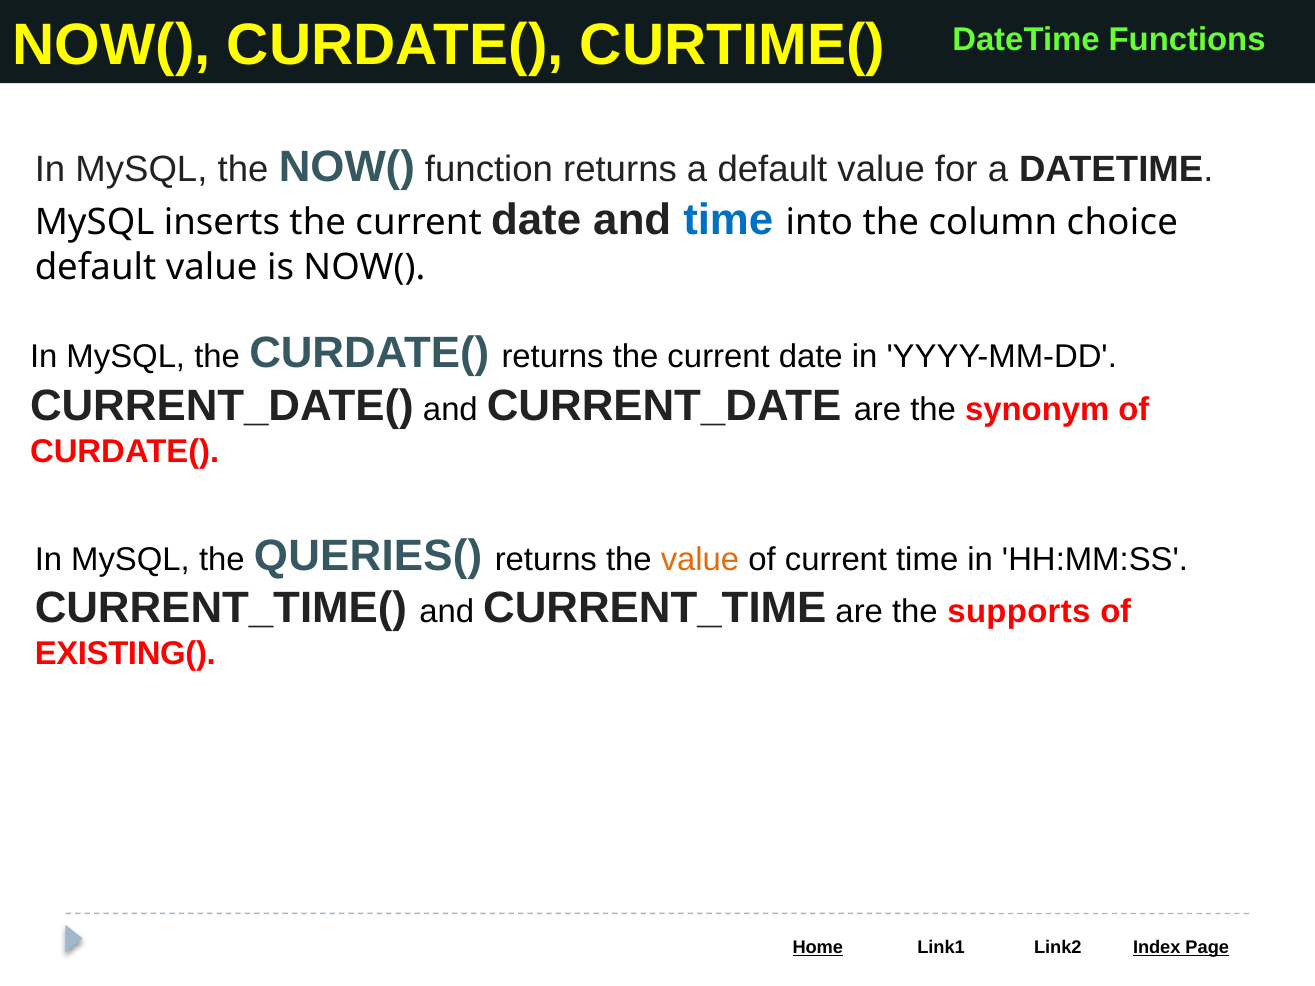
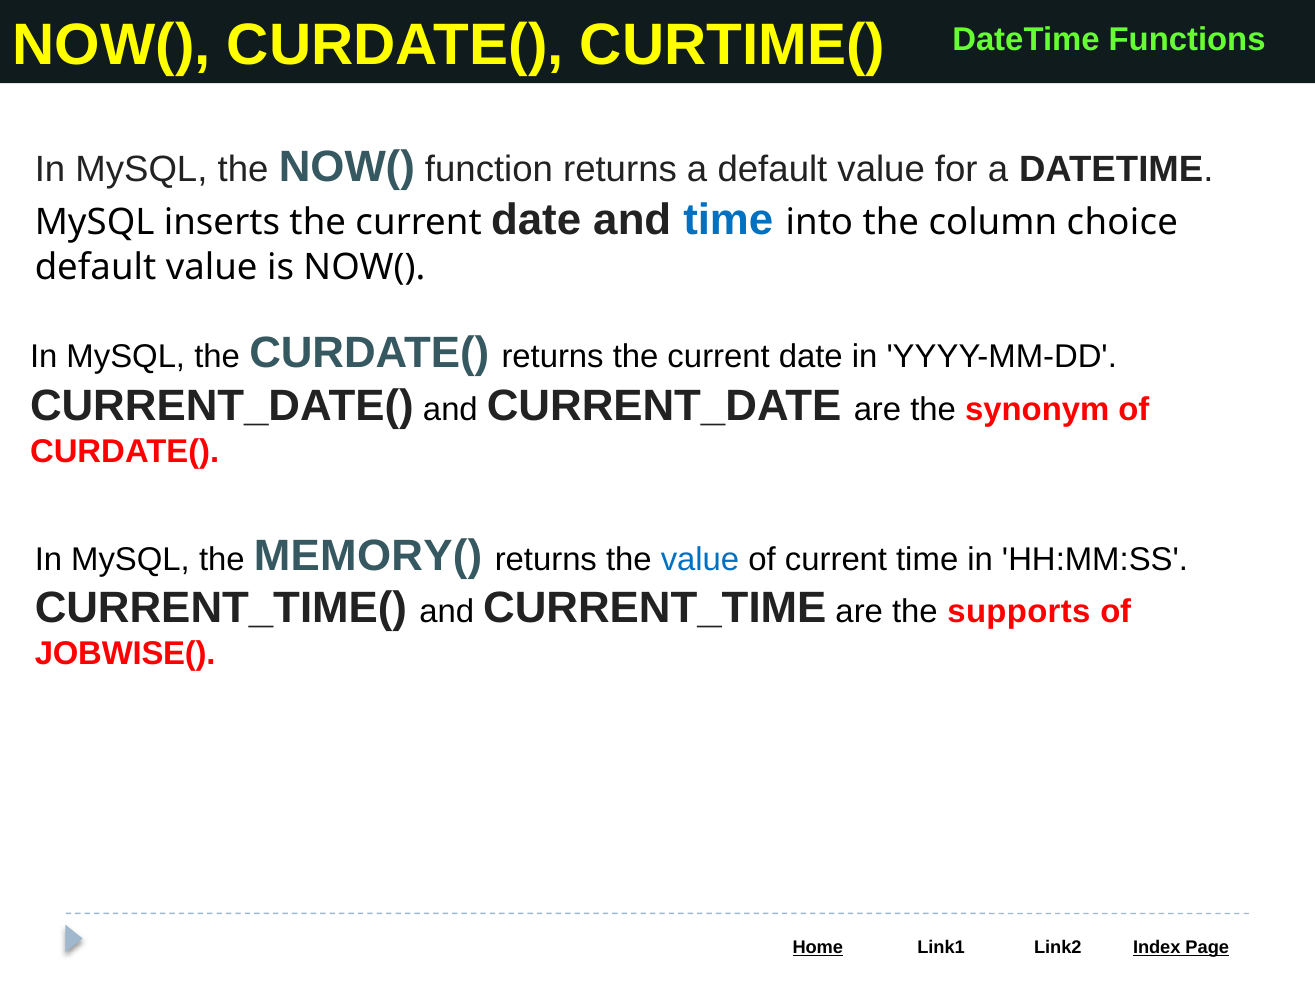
QUERIES(: QUERIES( -> MEMORY( (368, 556)
value colour: orange -> blue (700, 560)
EXISTING(: EXISTING( -> JOBWISE( (125, 654)
